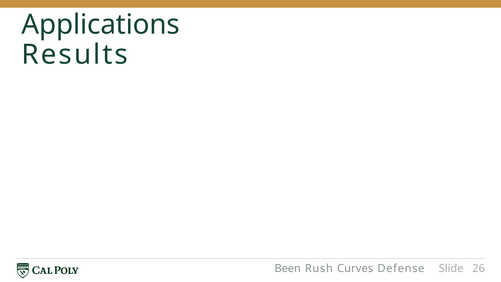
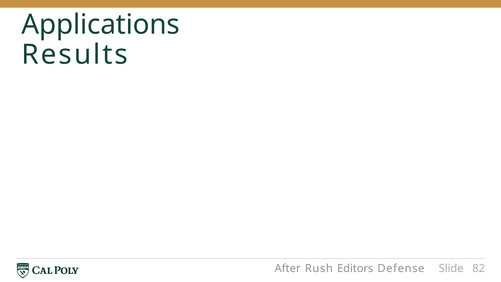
Been: Been -> After (288, 268)
Curves: Curves -> Editors (355, 268)
26: 26 -> 82 (479, 268)
